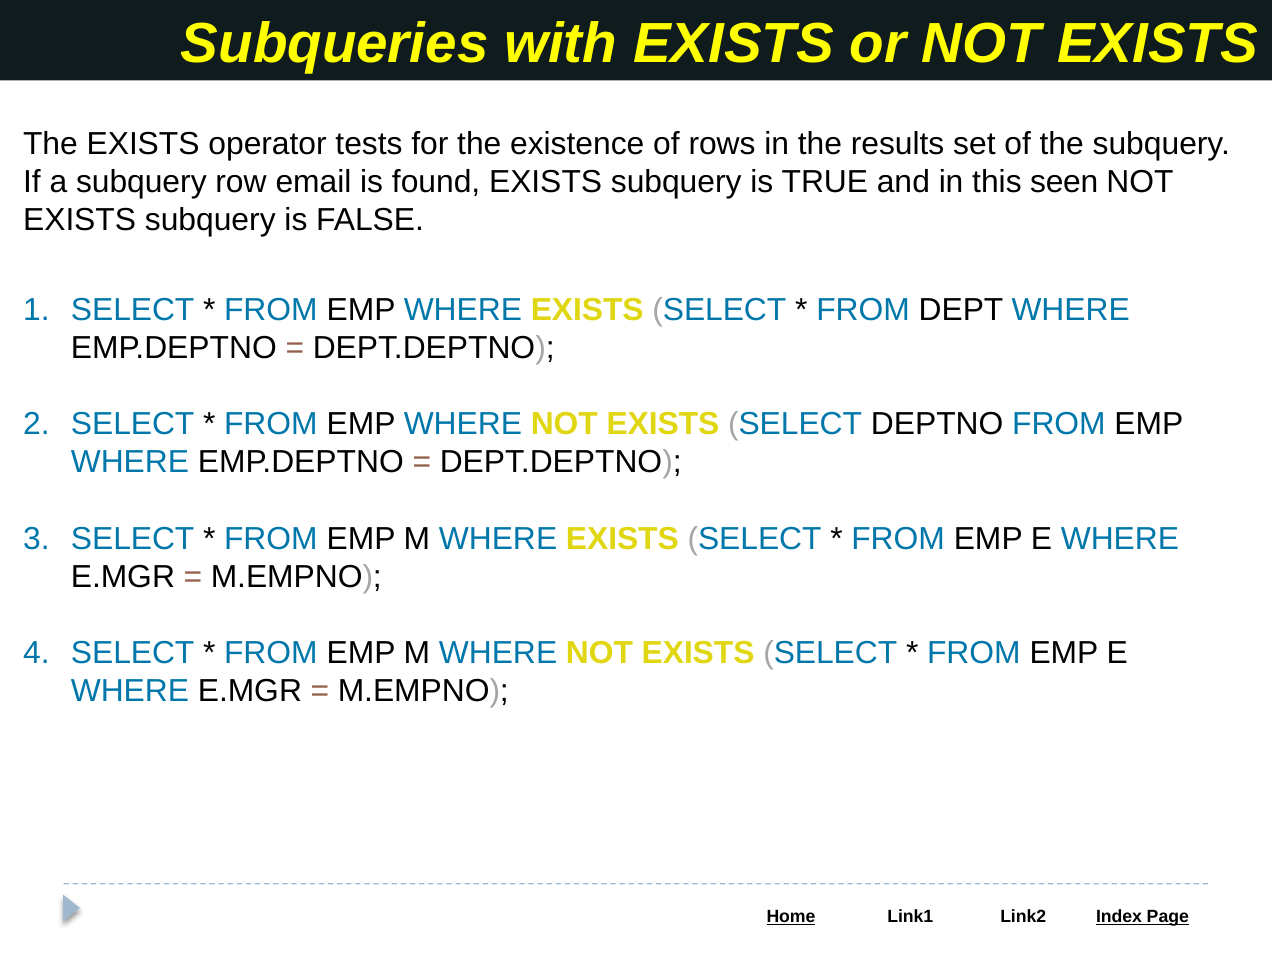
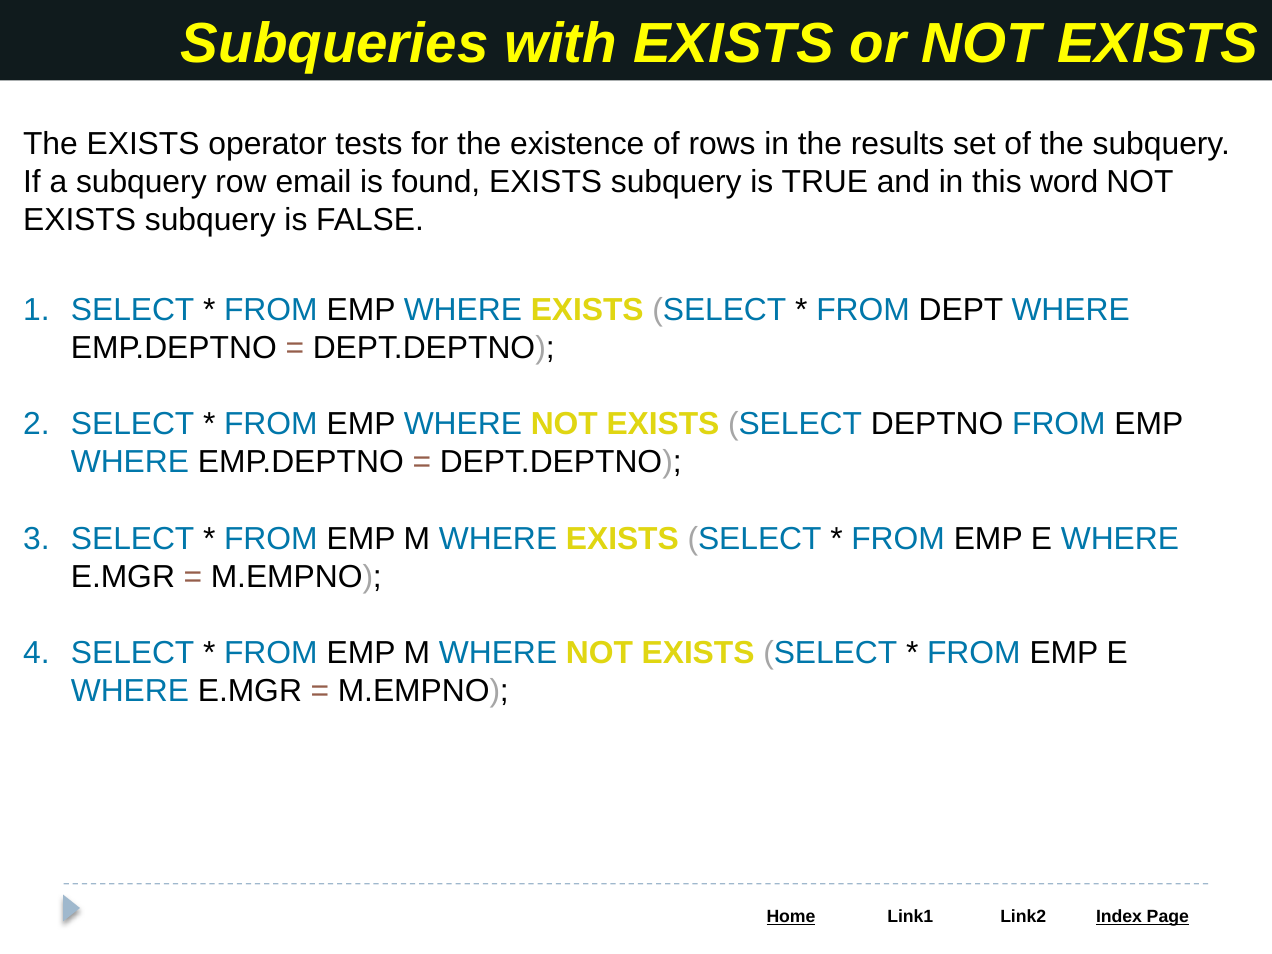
seen: seen -> word (1064, 182)
